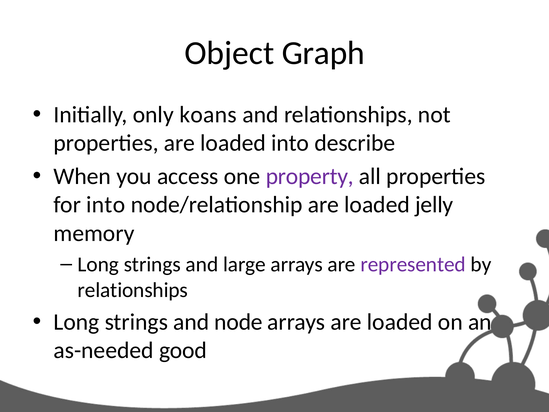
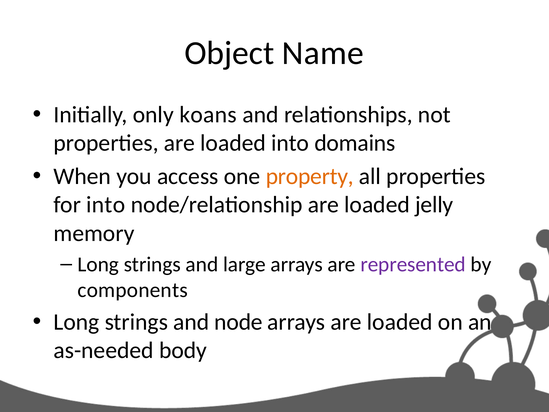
Graph: Graph -> Name (323, 53)
describe: describe -> domains (355, 143)
property colour: purple -> orange (310, 176)
relationships: relationships -> components (133, 290)
good: good -> body (183, 350)
